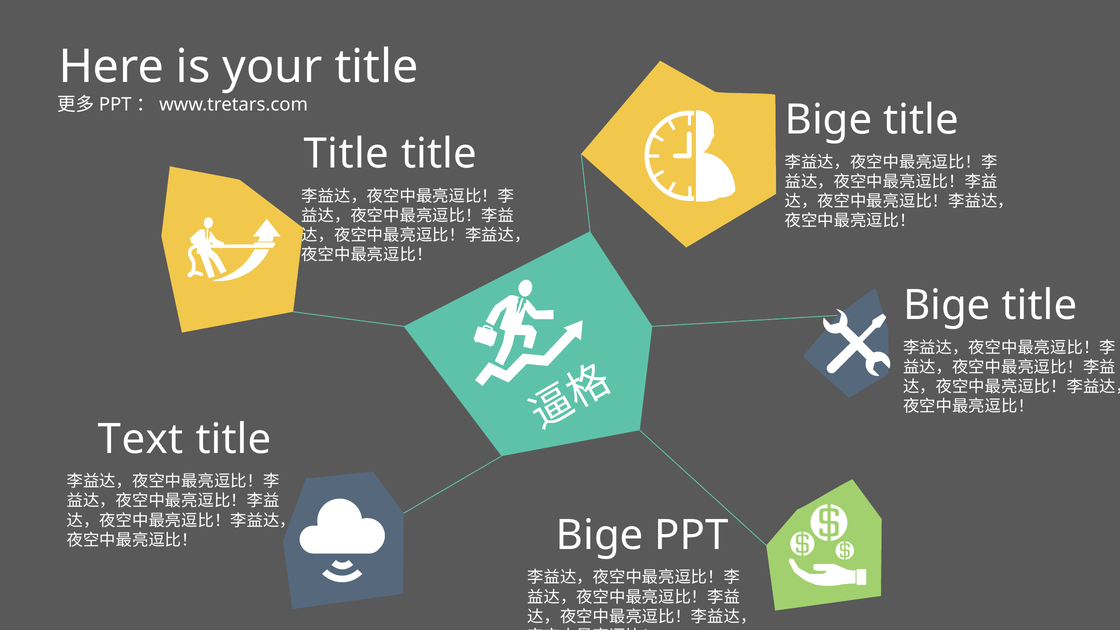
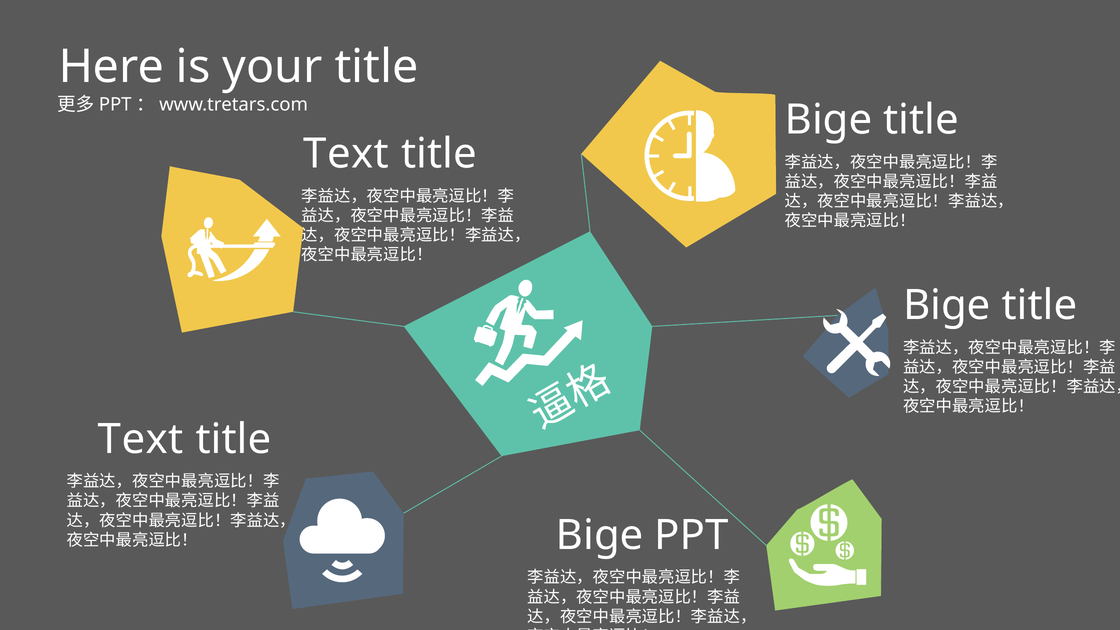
Title: Title -> Text (346, 154)
